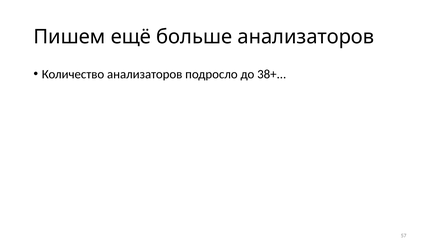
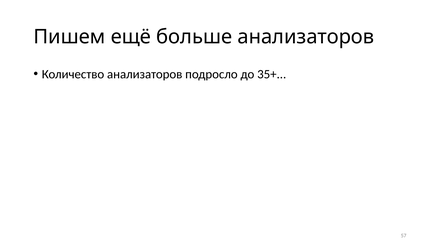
38+: 38+ -> 35+ (272, 74)
